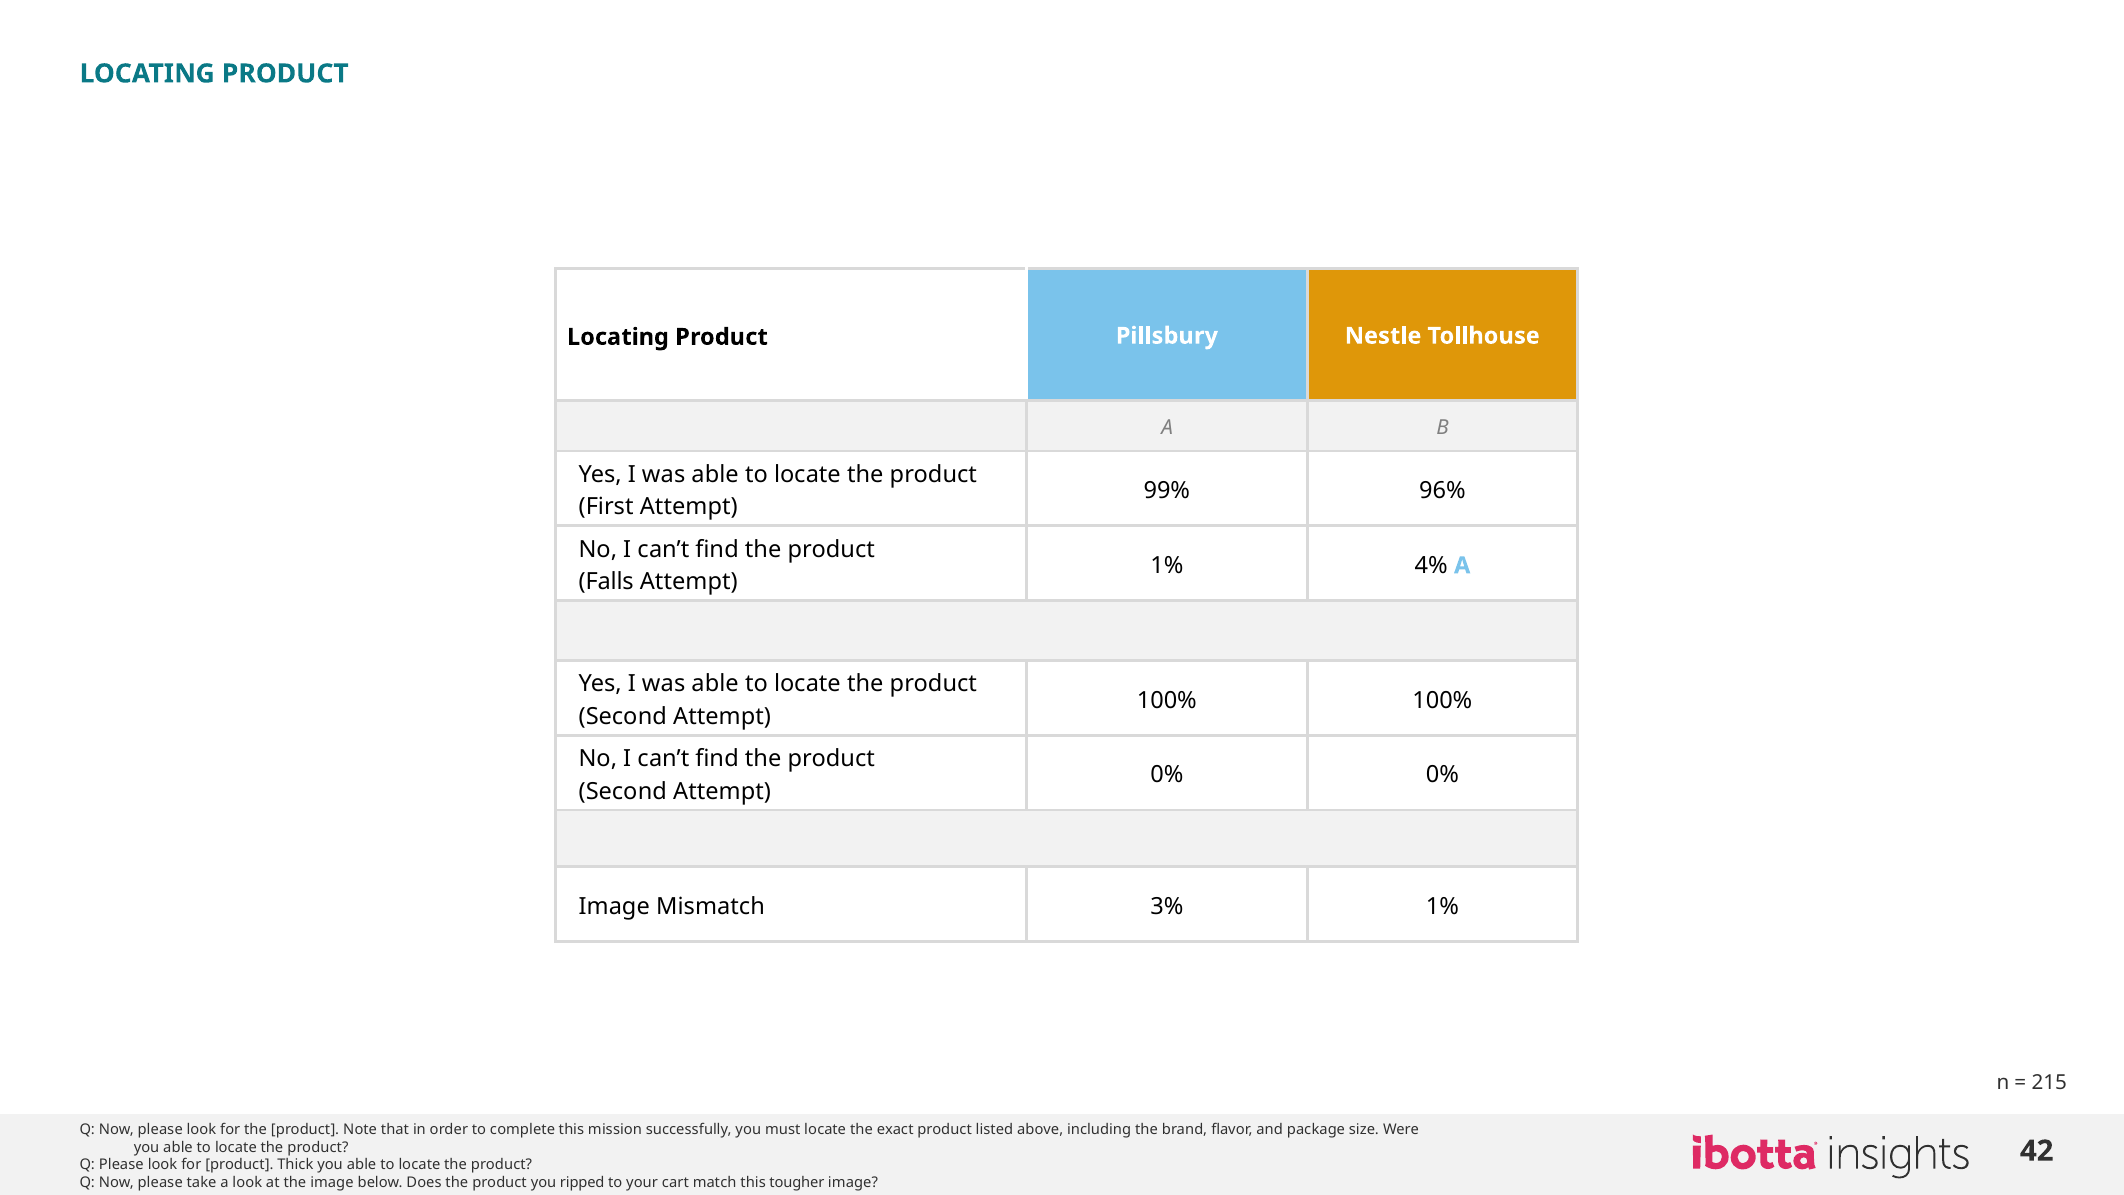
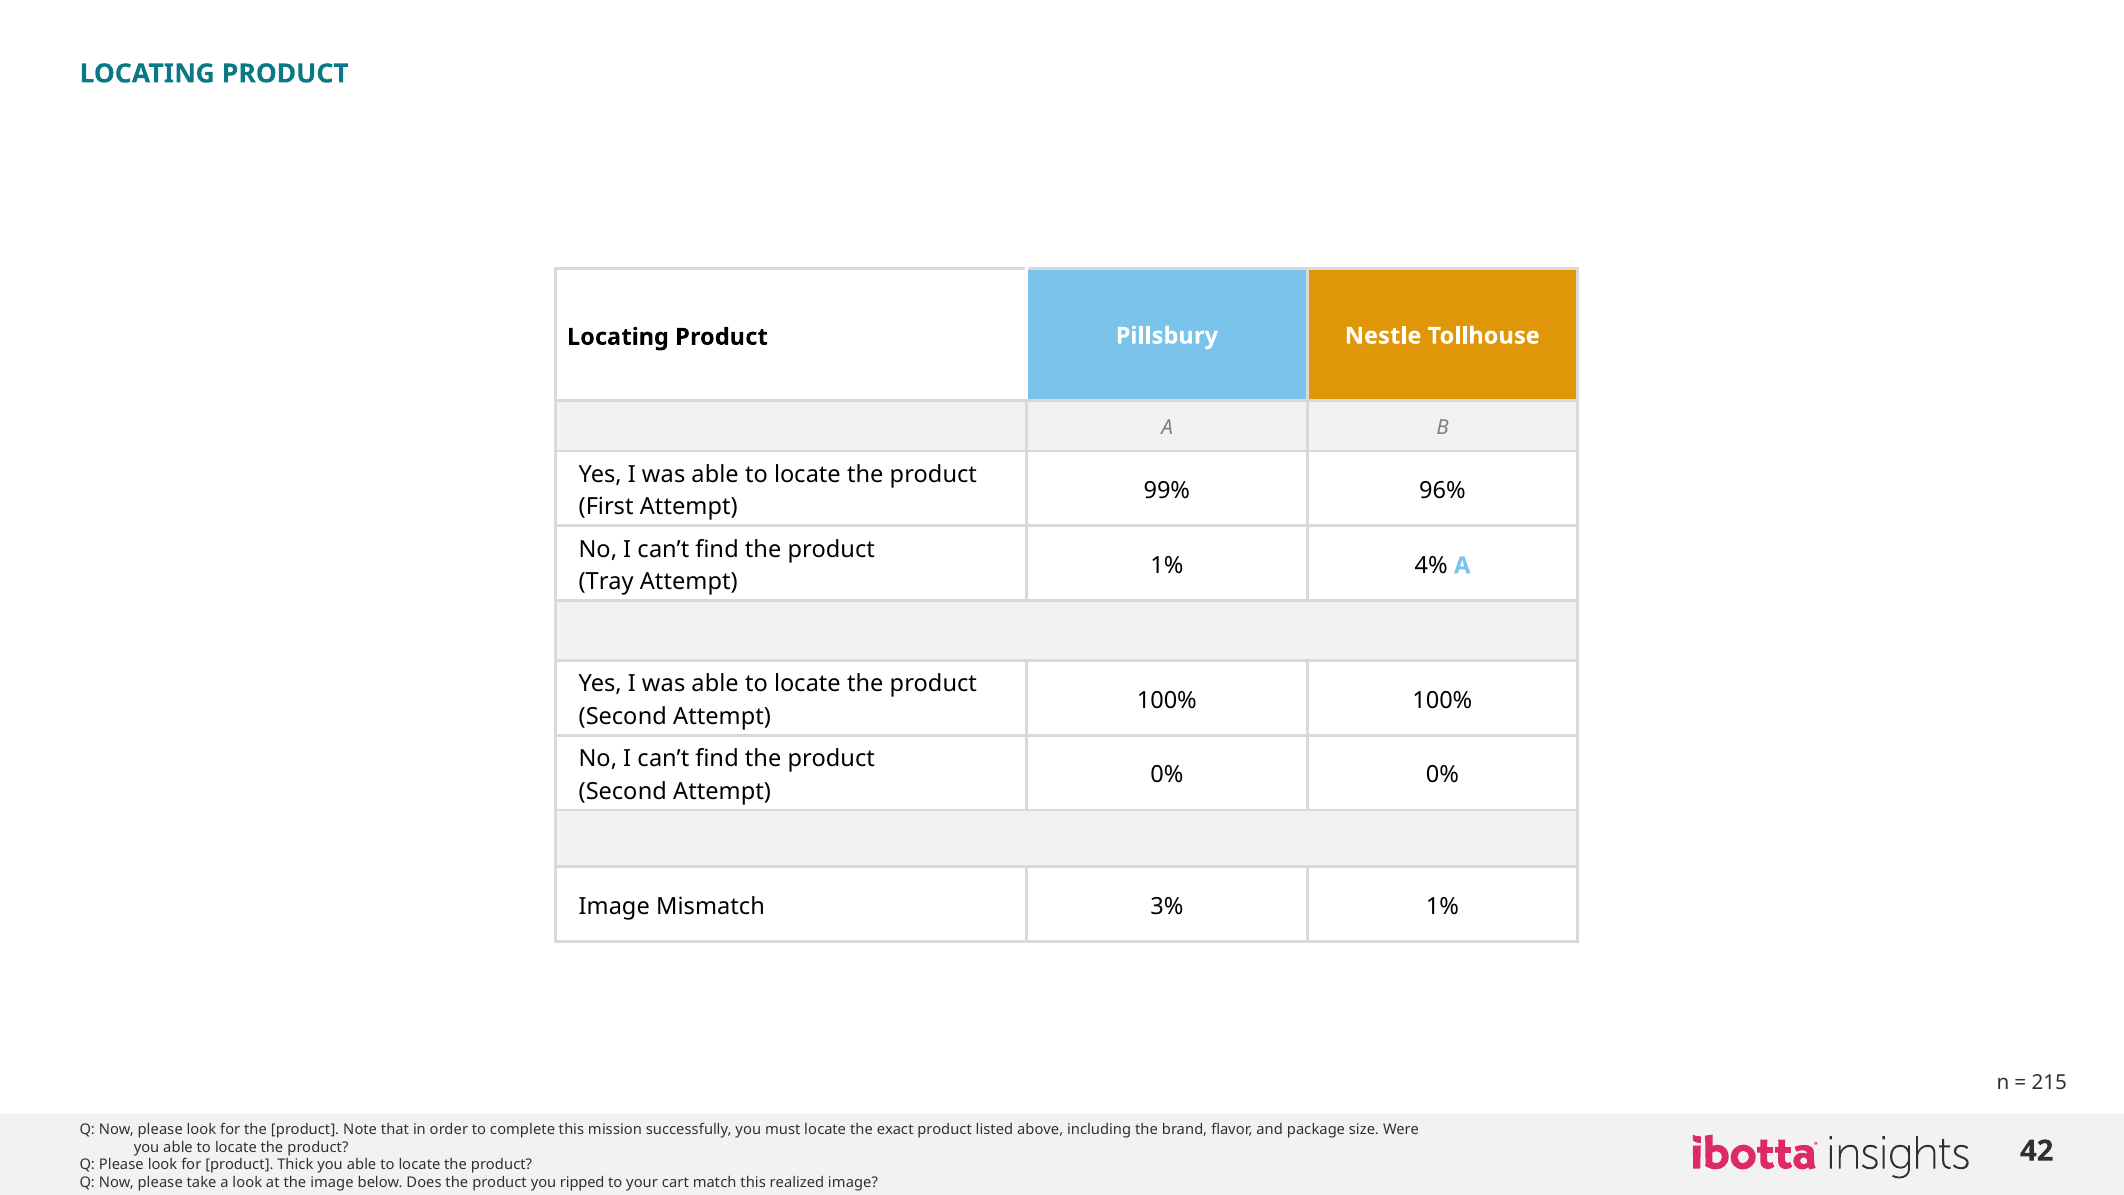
Falls: Falls -> Tray (606, 582)
tougher: tougher -> realized (797, 1182)
